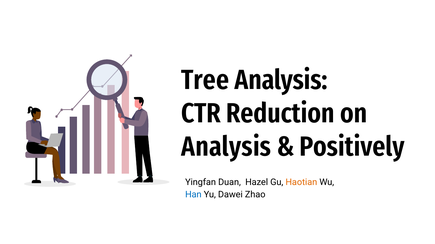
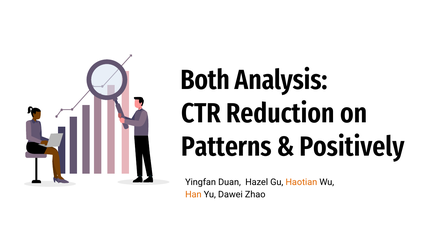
Tree: Tree -> Both (205, 80)
Analysis: Analysis -> Patterns (226, 147)
Han colour: blue -> orange (193, 195)
